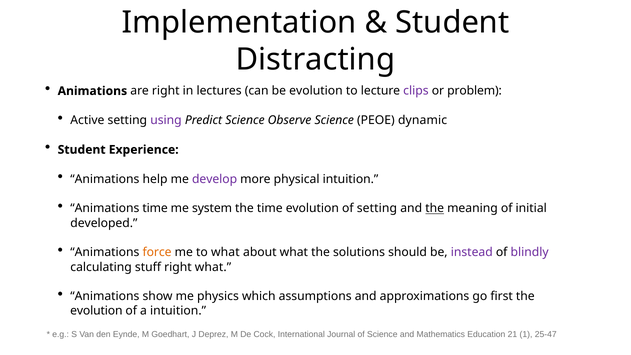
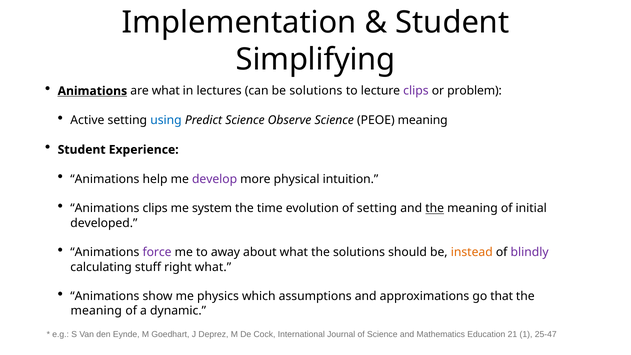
Distracting: Distracting -> Simplifying (316, 59)
Animations underline: none -> present (92, 91)
are right: right -> what (166, 91)
be evolution: evolution -> solutions (316, 91)
using colour: purple -> blue (166, 120)
PEOE dynamic: dynamic -> meaning (423, 120)
Animations time: time -> clips (155, 208)
force colour: orange -> purple (157, 252)
to what: what -> away (225, 252)
instead colour: purple -> orange (472, 252)
first: first -> that (502, 296)
evolution: evolution -> meaning (96, 311)
a intuition: intuition -> dynamic (178, 311)
